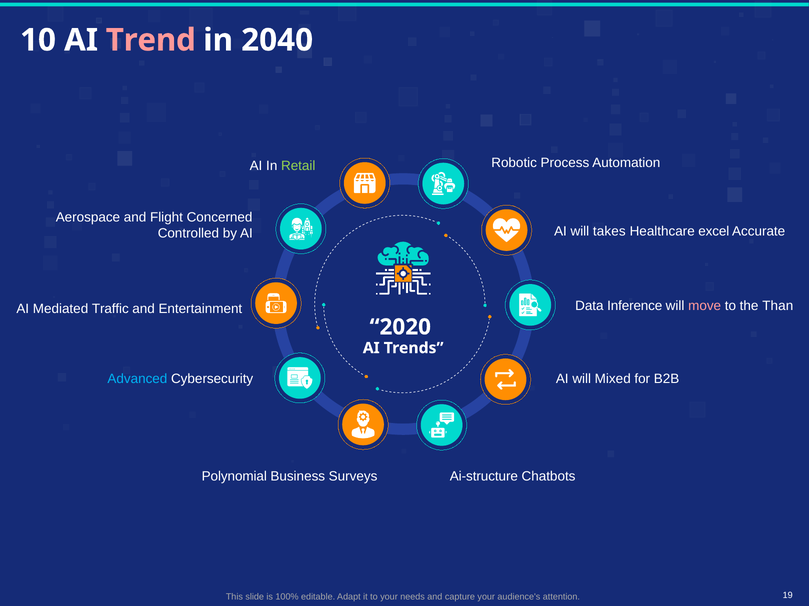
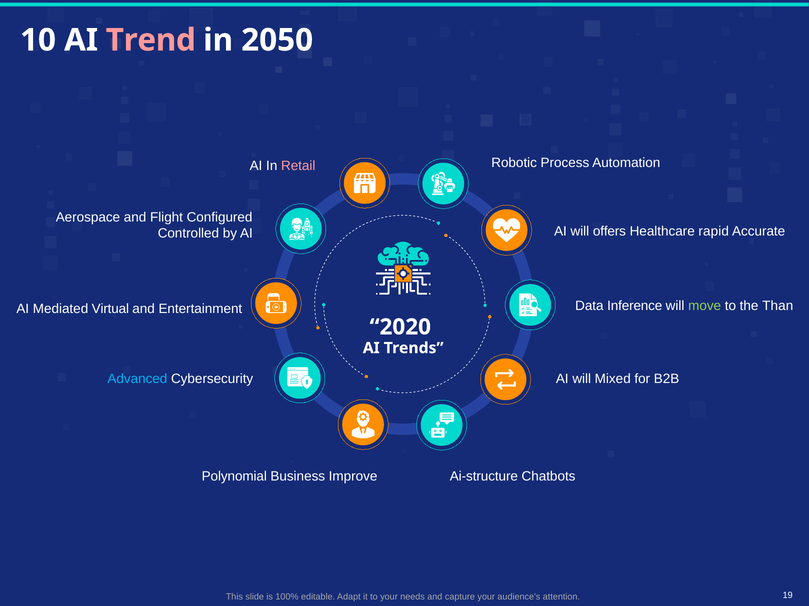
2040: 2040 -> 2050 (277, 40)
Retail colour: light green -> pink (298, 166)
Concerned: Concerned -> Configured (220, 218)
takes: takes -> offers (609, 232)
excel: excel -> rapid (714, 232)
move colour: pink -> light green (705, 306)
Traffic: Traffic -> Virtual (110, 309)
Surveys: Surveys -> Improve (353, 477)
